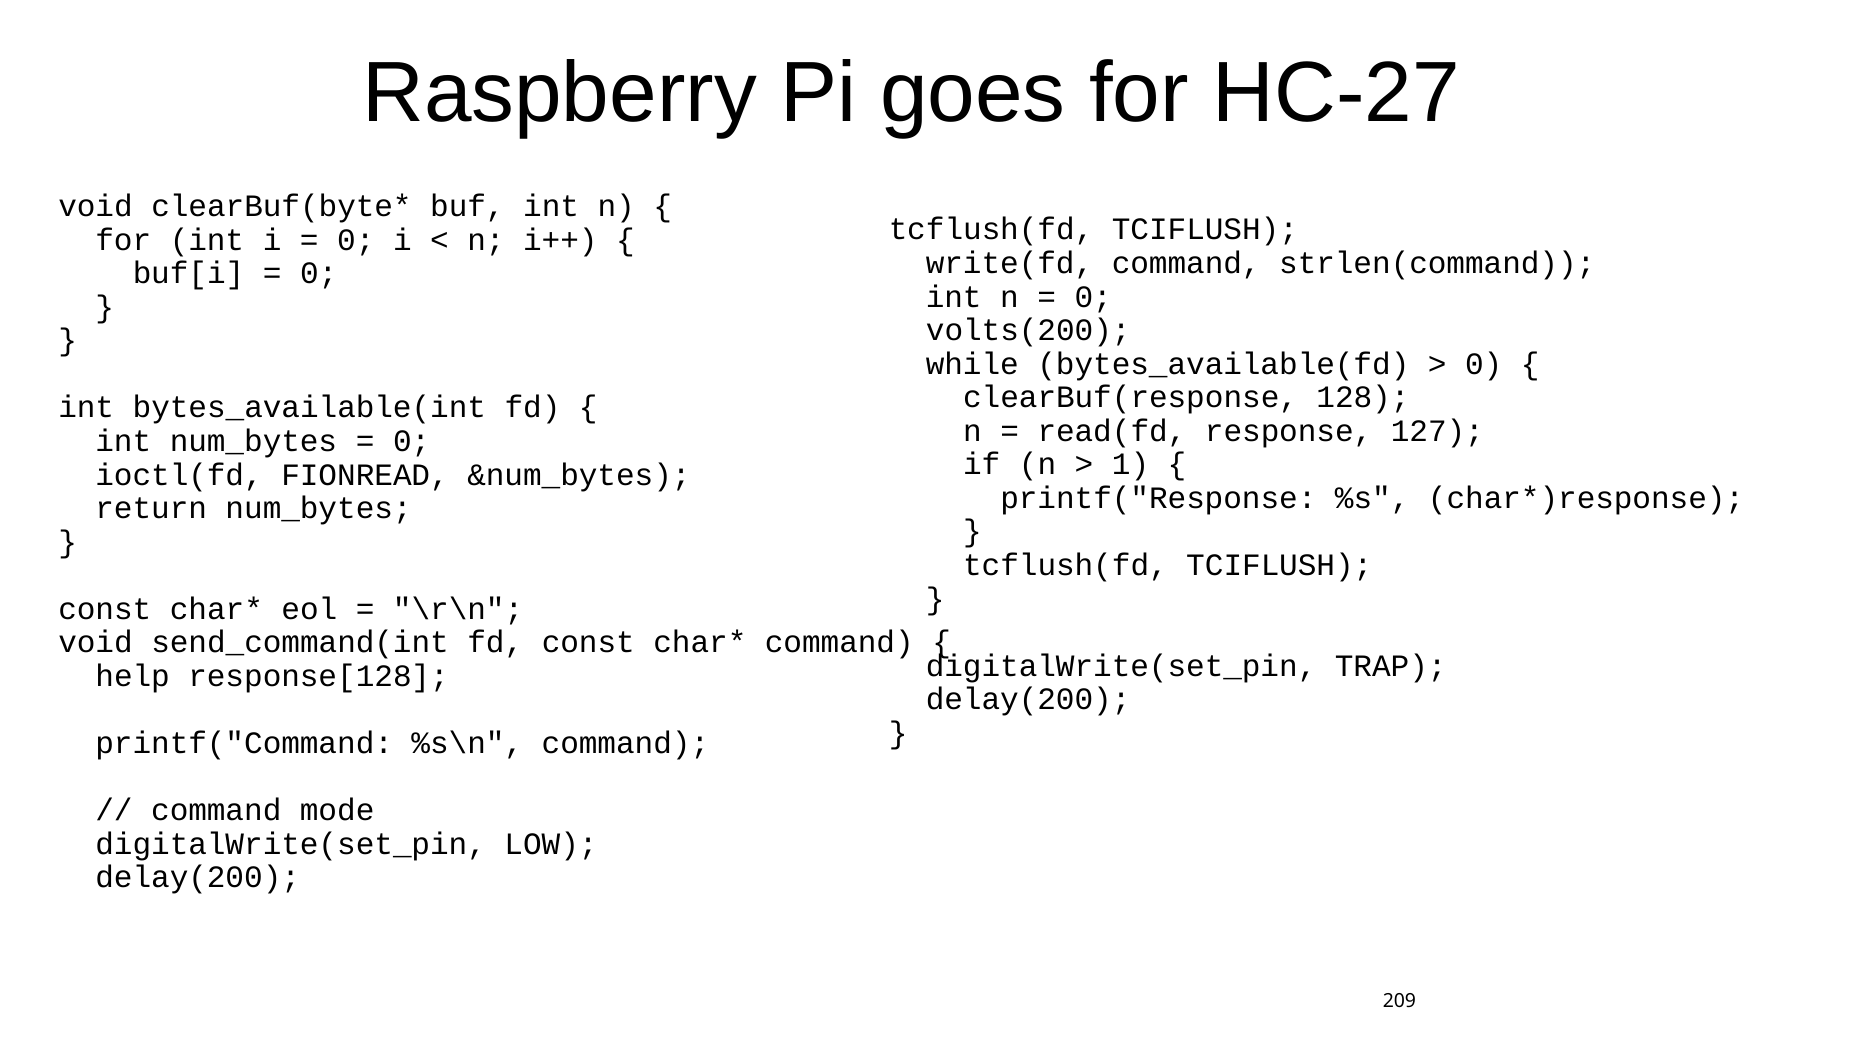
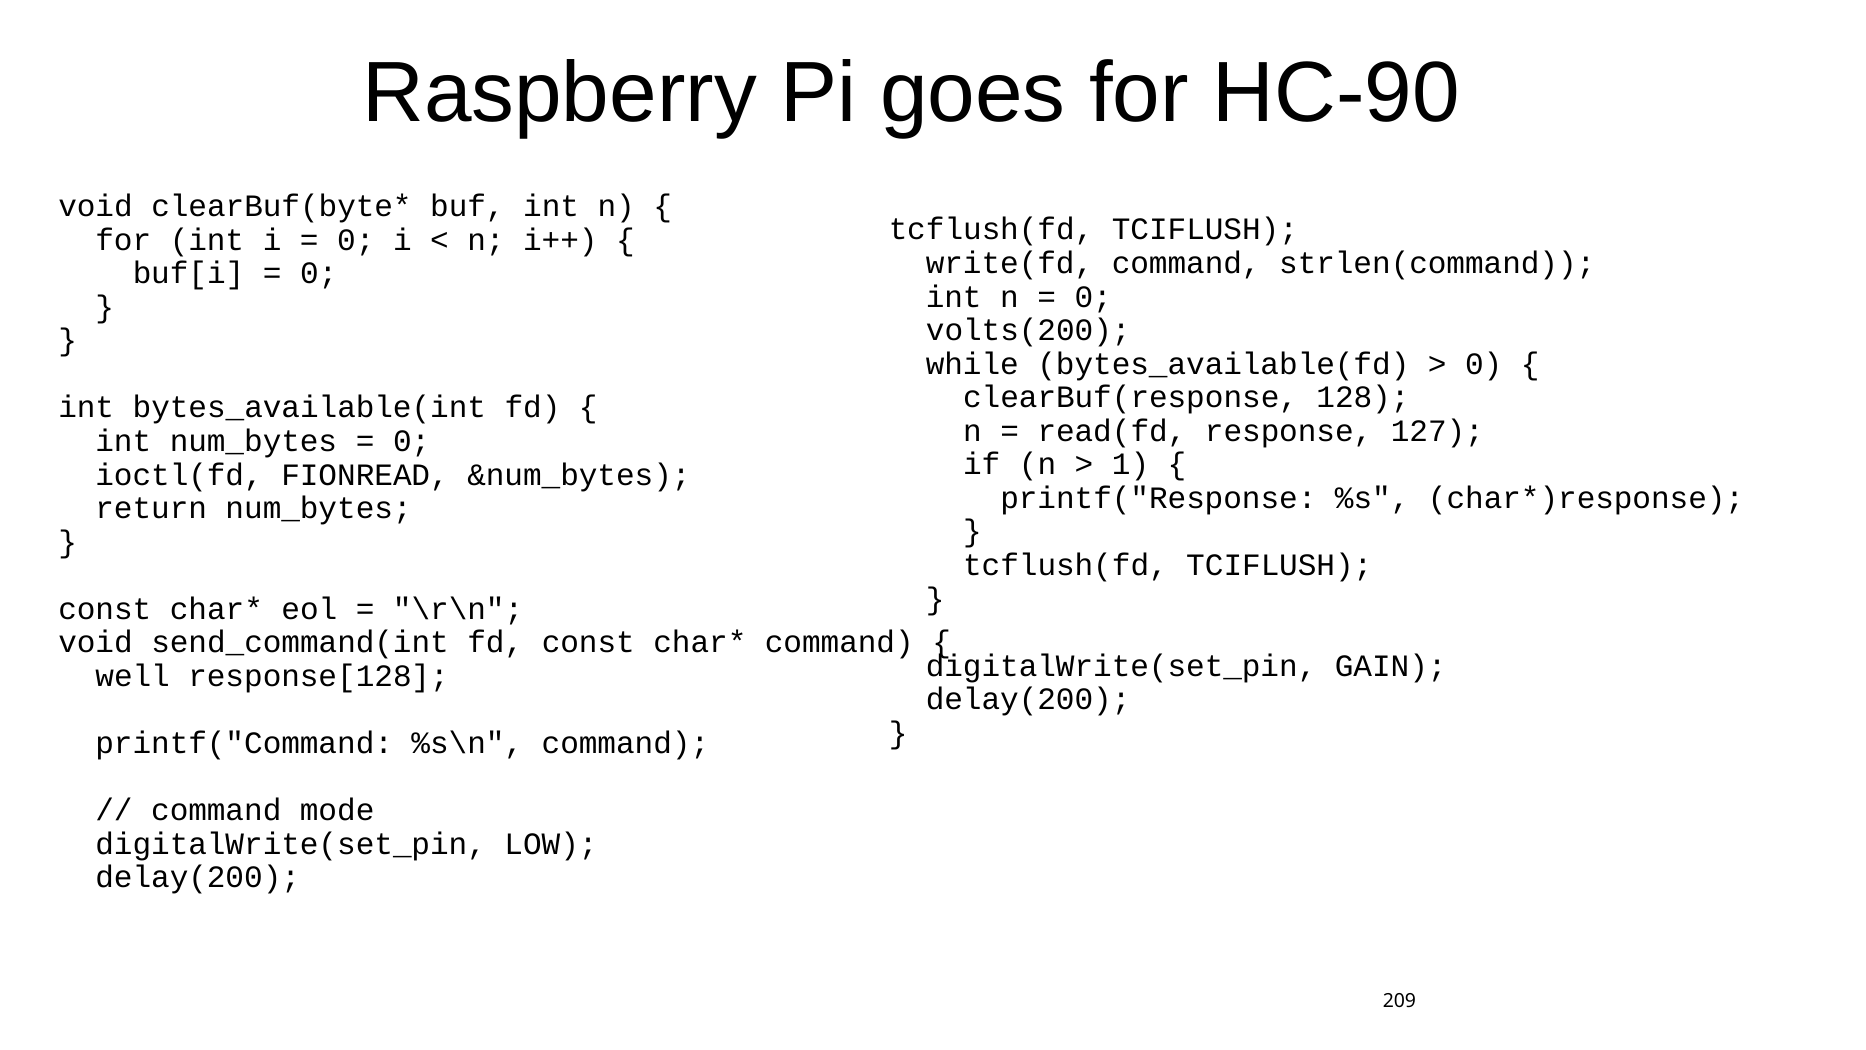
HC-27: HC-27 -> HC-90 (1336, 93)
TRAP: TRAP -> GAIN (1391, 666)
help: help -> well (133, 676)
